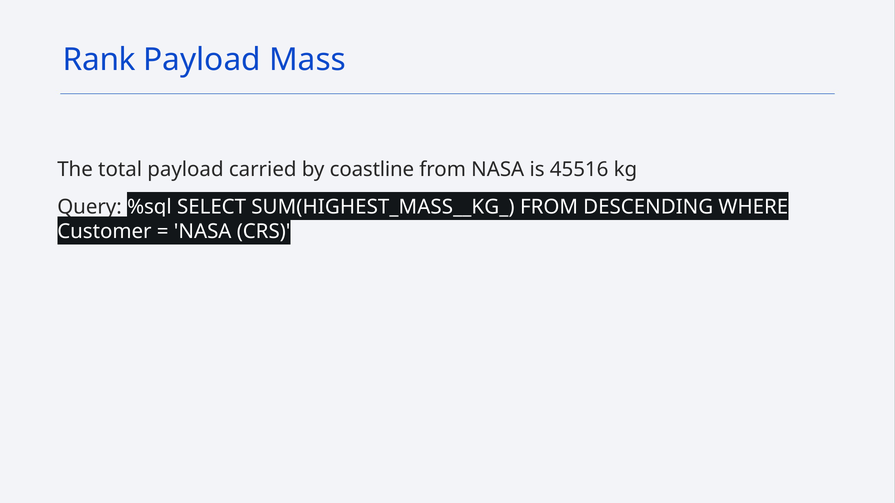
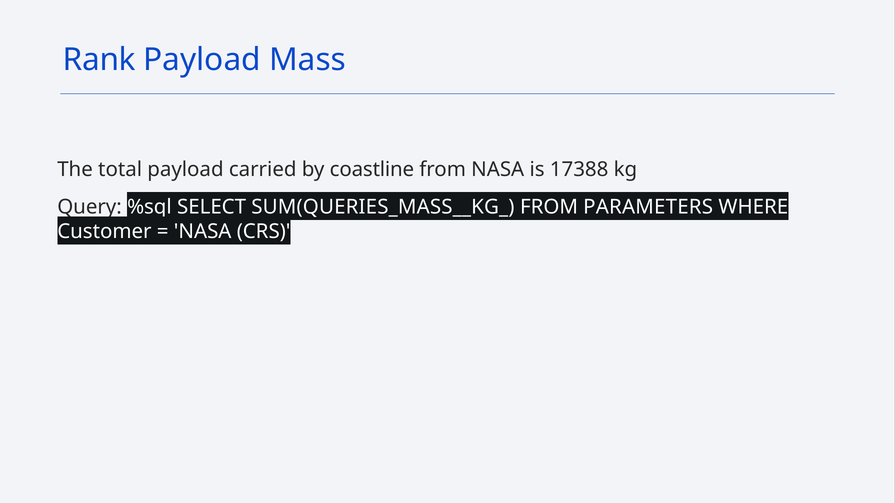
45516: 45516 -> 17388 (579, 170)
SUM(HIGHEST_MASS__KG_: SUM(HIGHEST_MASS__KG_ -> SUM(QUERIES_MASS__KG_ (383, 207)
DESCENDING: DESCENDING -> PARAMETERS (648, 207)
